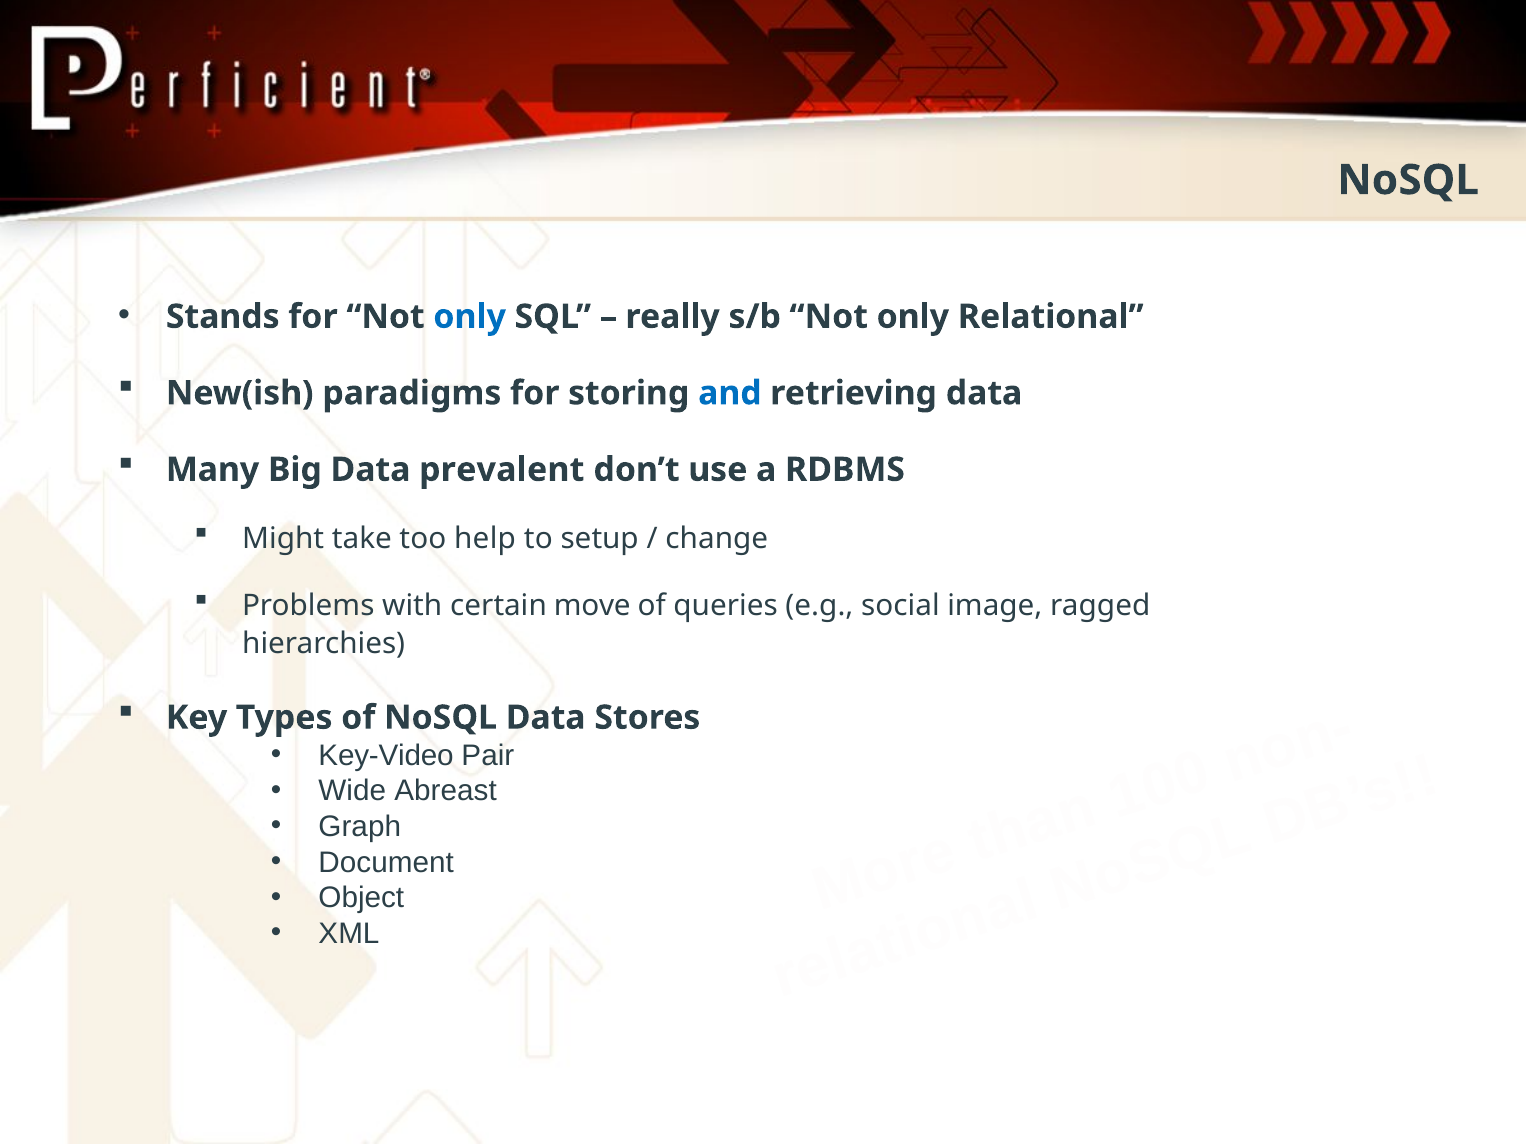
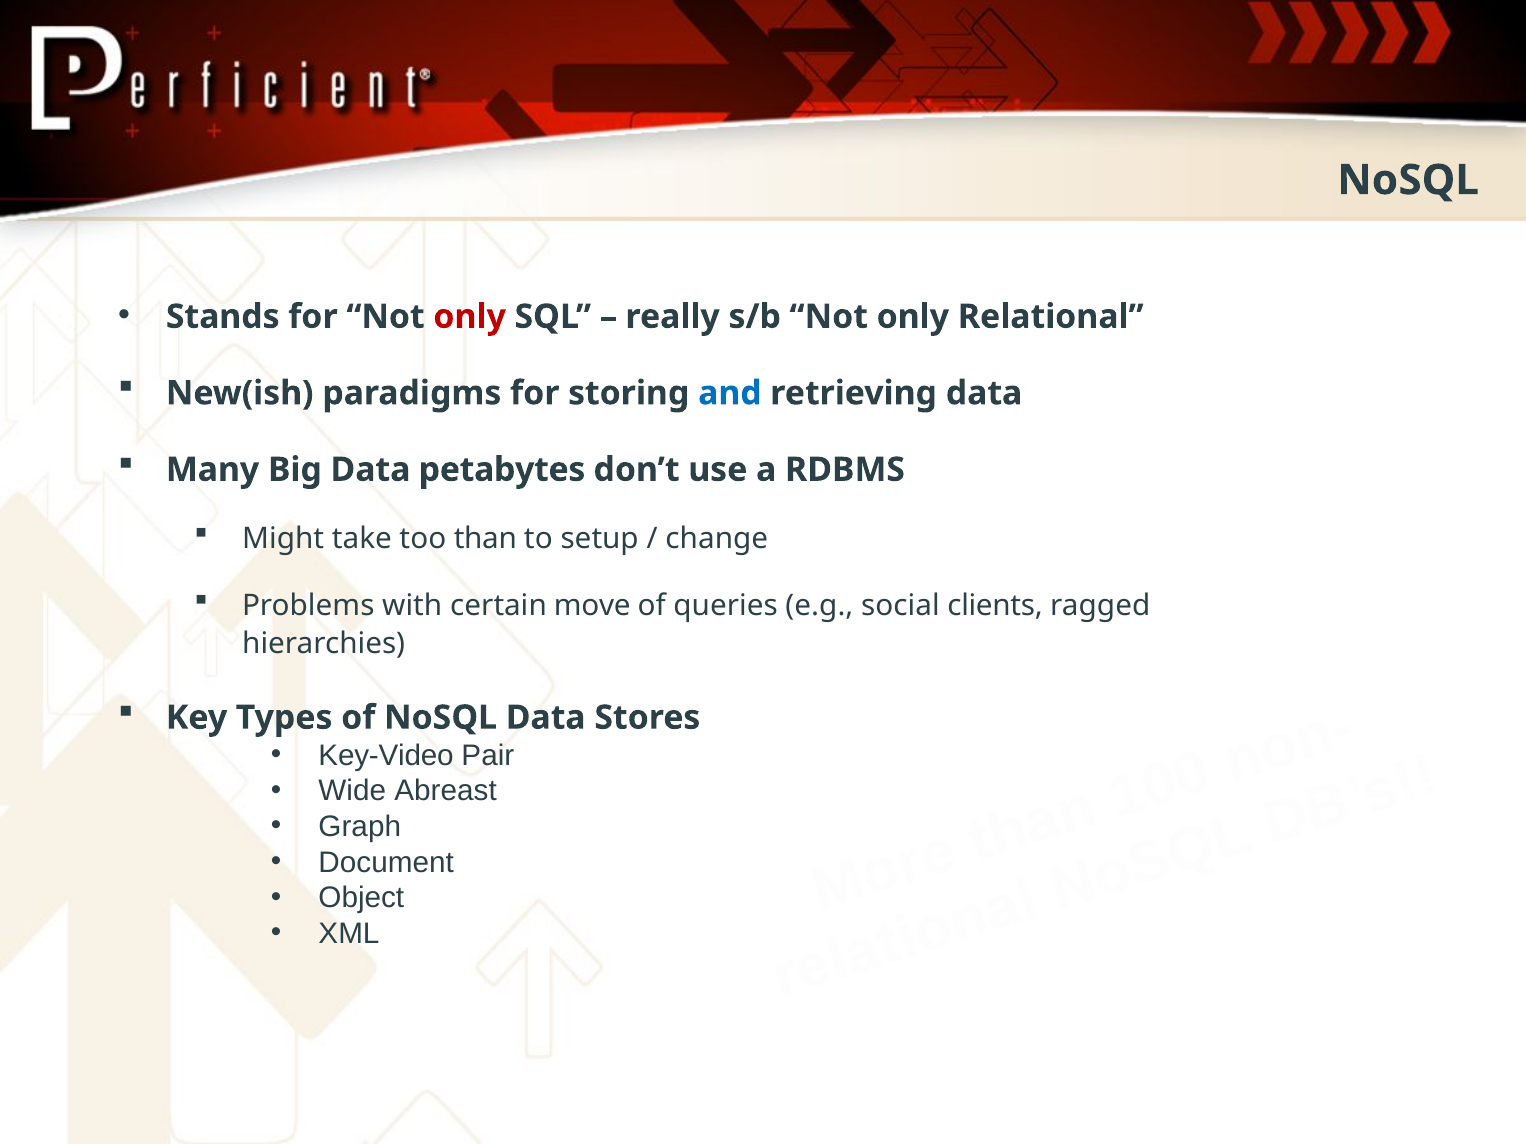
only colour: blue -> red (470, 317)
prevalent: prevalent -> petabytes (502, 470)
help: help -> than (485, 539)
image: image -> clients (995, 606)
